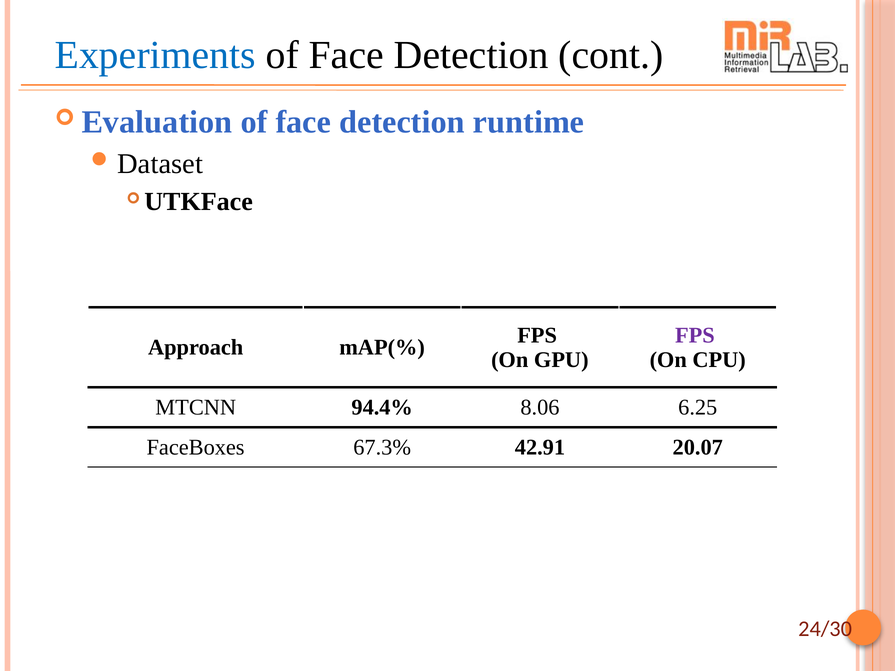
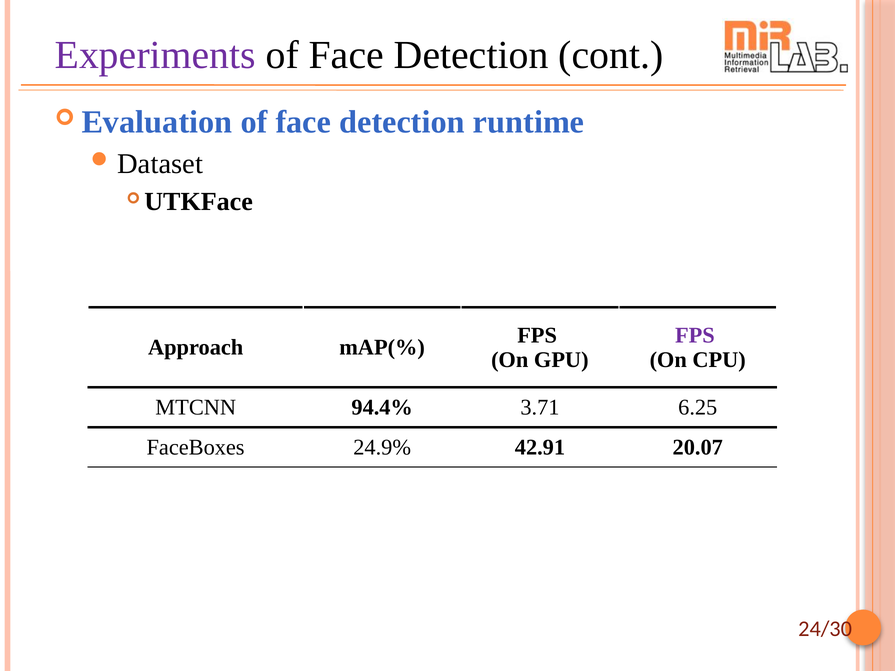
Experiments colour: blue -> purple (155, 55)
8.06: 8.06 -> 3.71 (540, 408)
67.3%: 67.3% -> 24.9% (382, 448)
